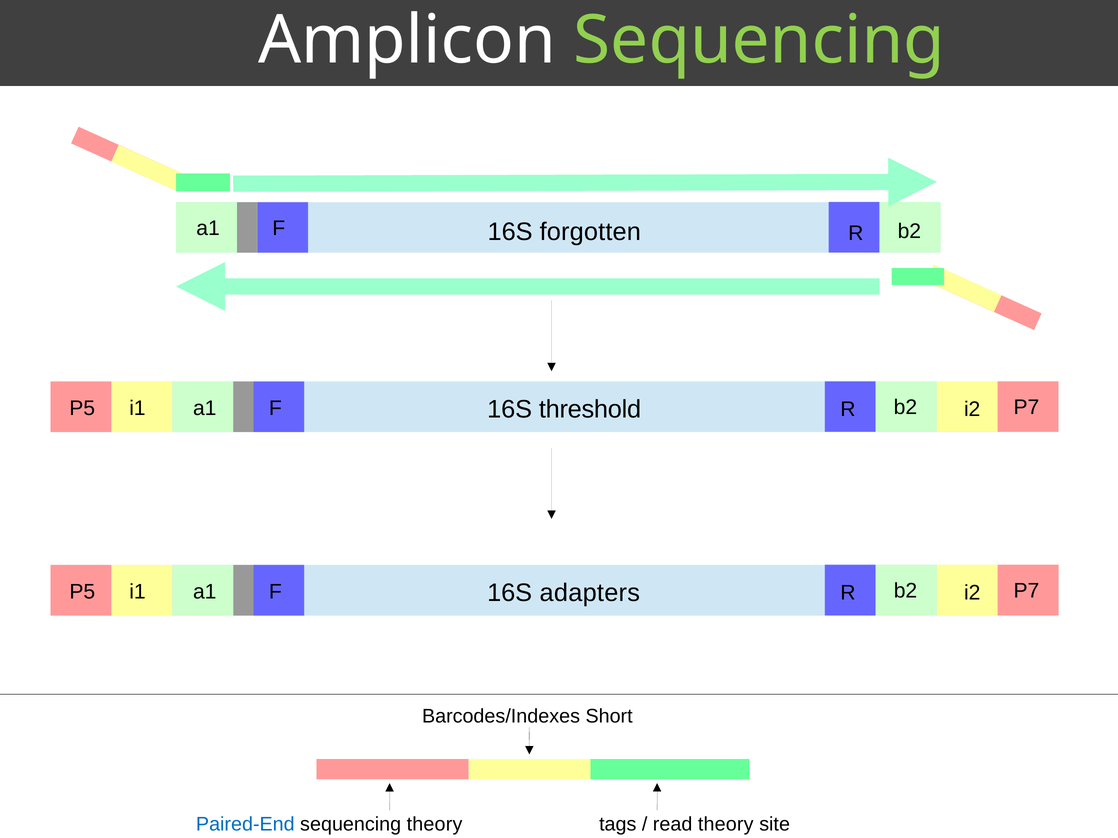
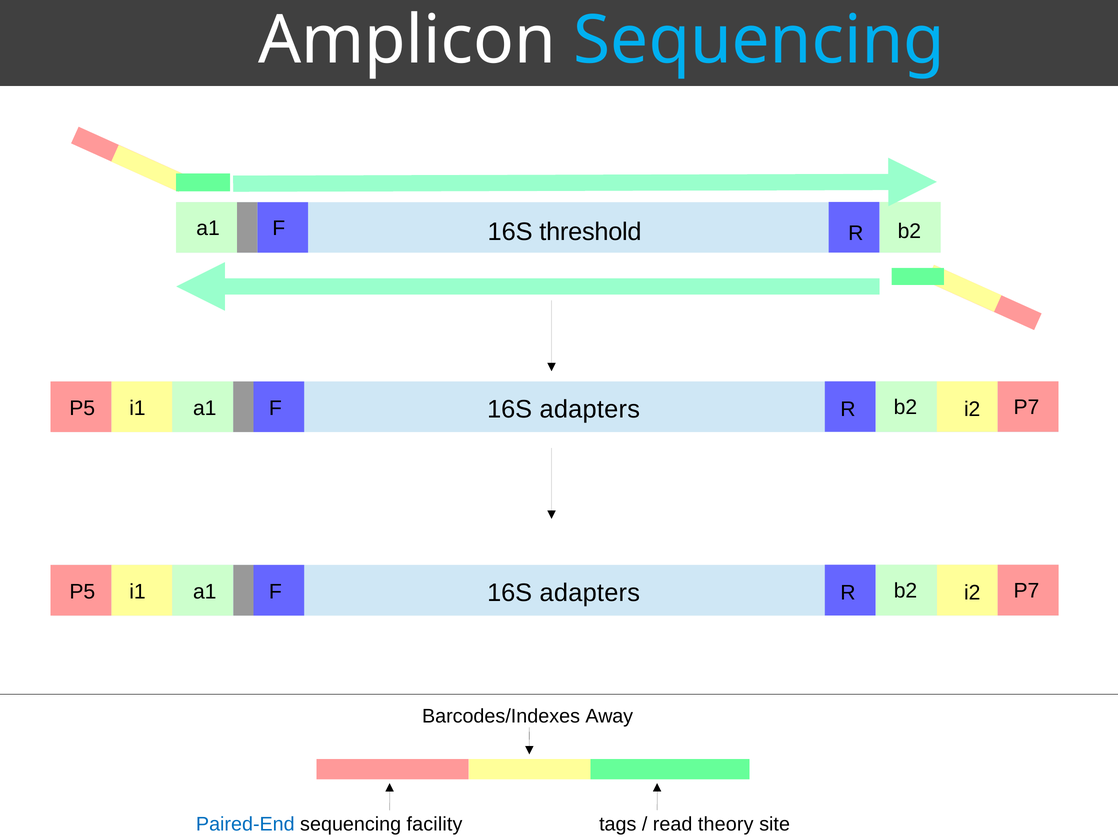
Sequencing colour: light green -> light blue (759, 41)
forgotten: forgotten -> threshold (590, 232)
threshold: threshold -> adapters (590, 410)
Short: Short -> Away (609, 717)
sequencing theory: theory -> facility (435, 824)
